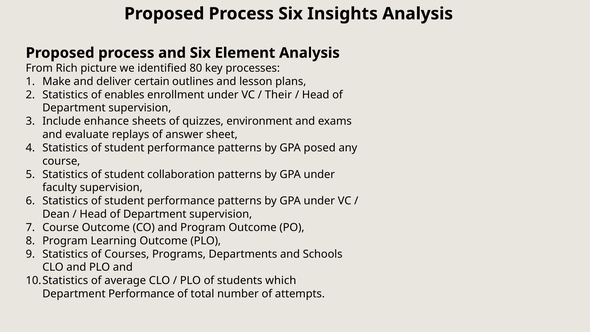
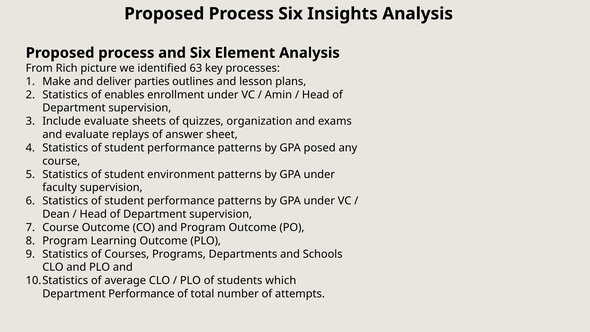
80: 80 -> 63 (196, 68)
certain: certain -> parties (152, 81)
Their: Their -> Amin (278, 95)
Include enhance: enhance -> evaluate (106, 121)
environment: environment -> organization (259, 121)
collaboration: collaboration -> environment (181, 174)
